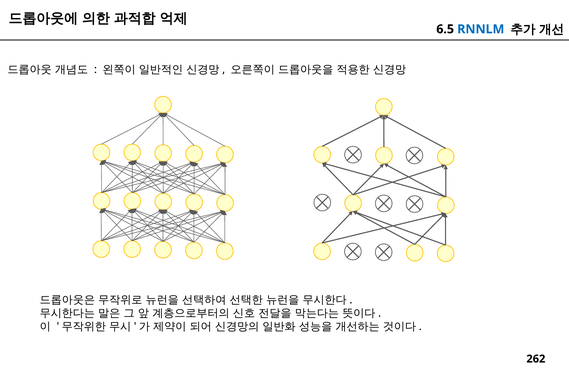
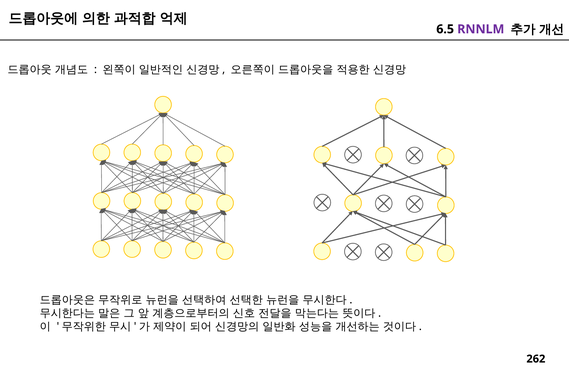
RNNLM colour: blue -> purple (481, 29)
